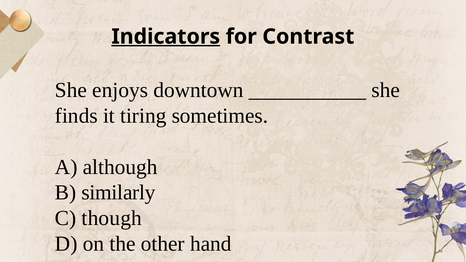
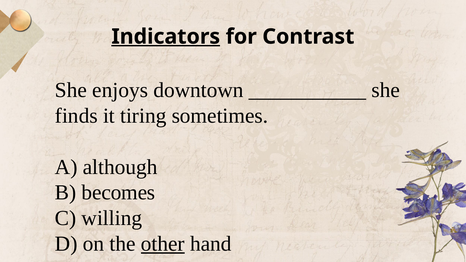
similarly: similarly -> becomes (118, 193)
though: though -> willing (112, 218)
other underline: none -> present (163, 244)
